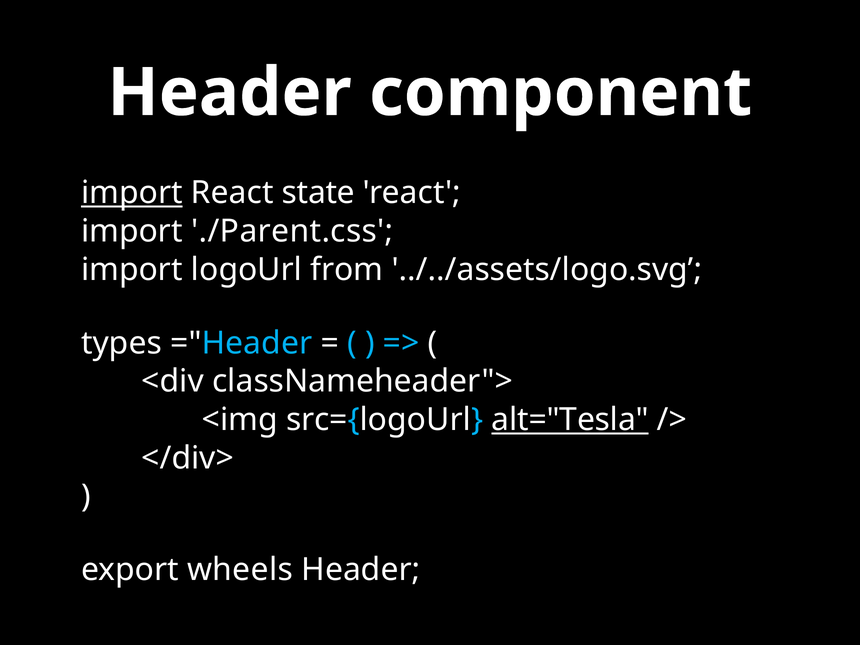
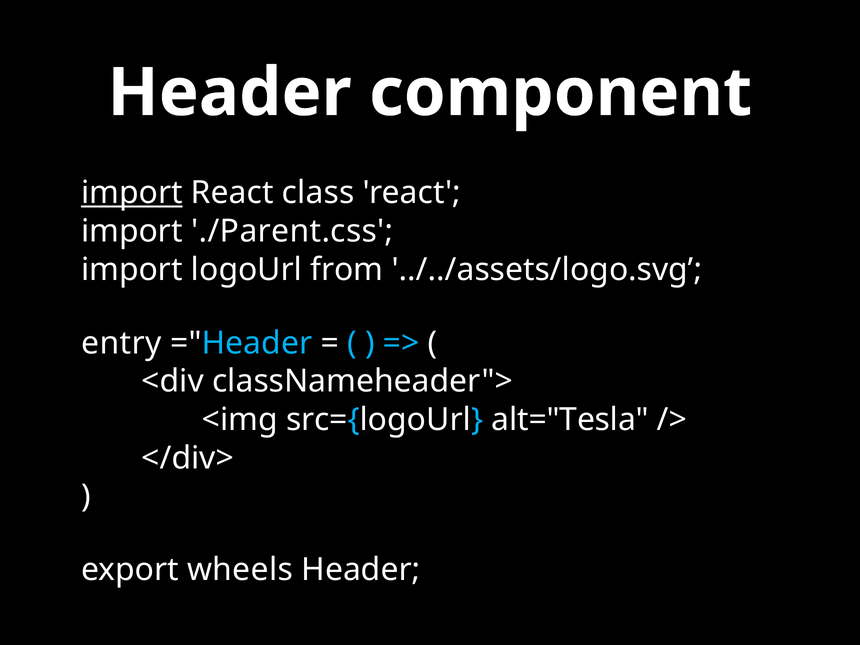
state: state -> class (318, 193)
types: types -> entry (121, 343)
alt="Tesla underline: present -> none (570, 420)
